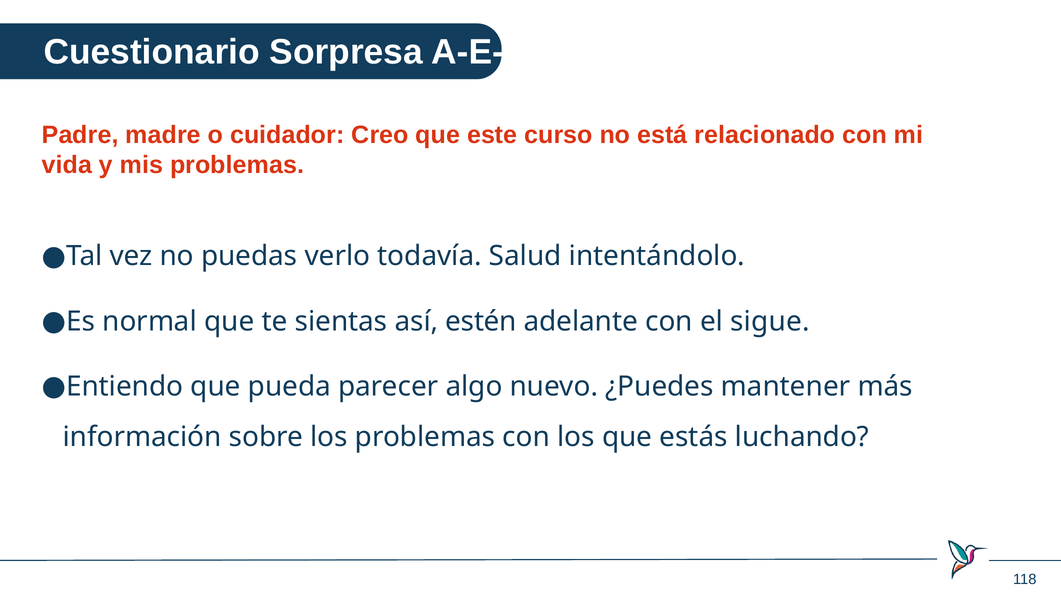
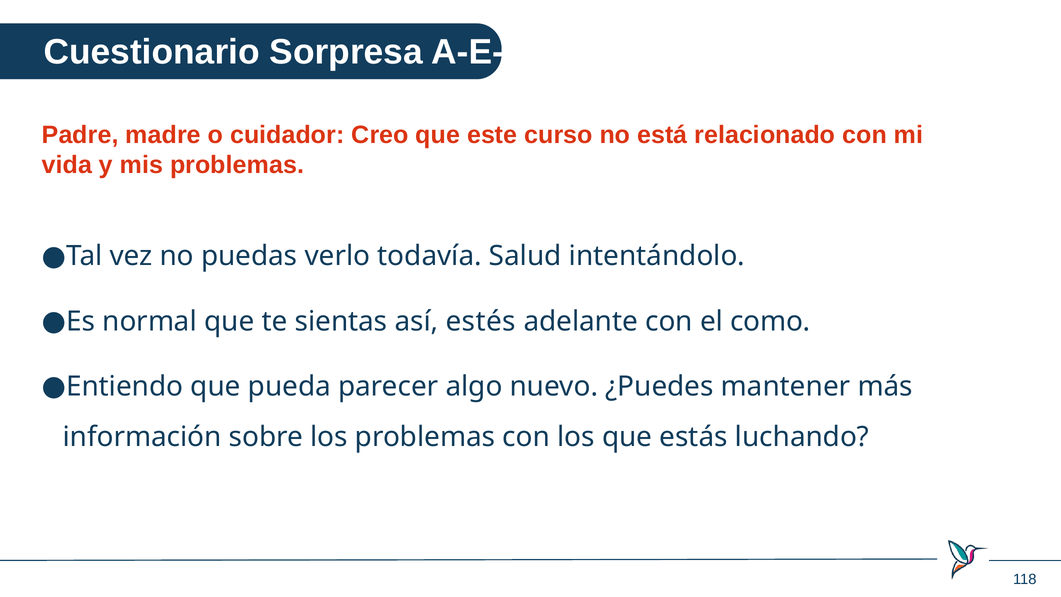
estén: estén -> estés (481, 321)
sigue: sigue -> como (770, 321)
